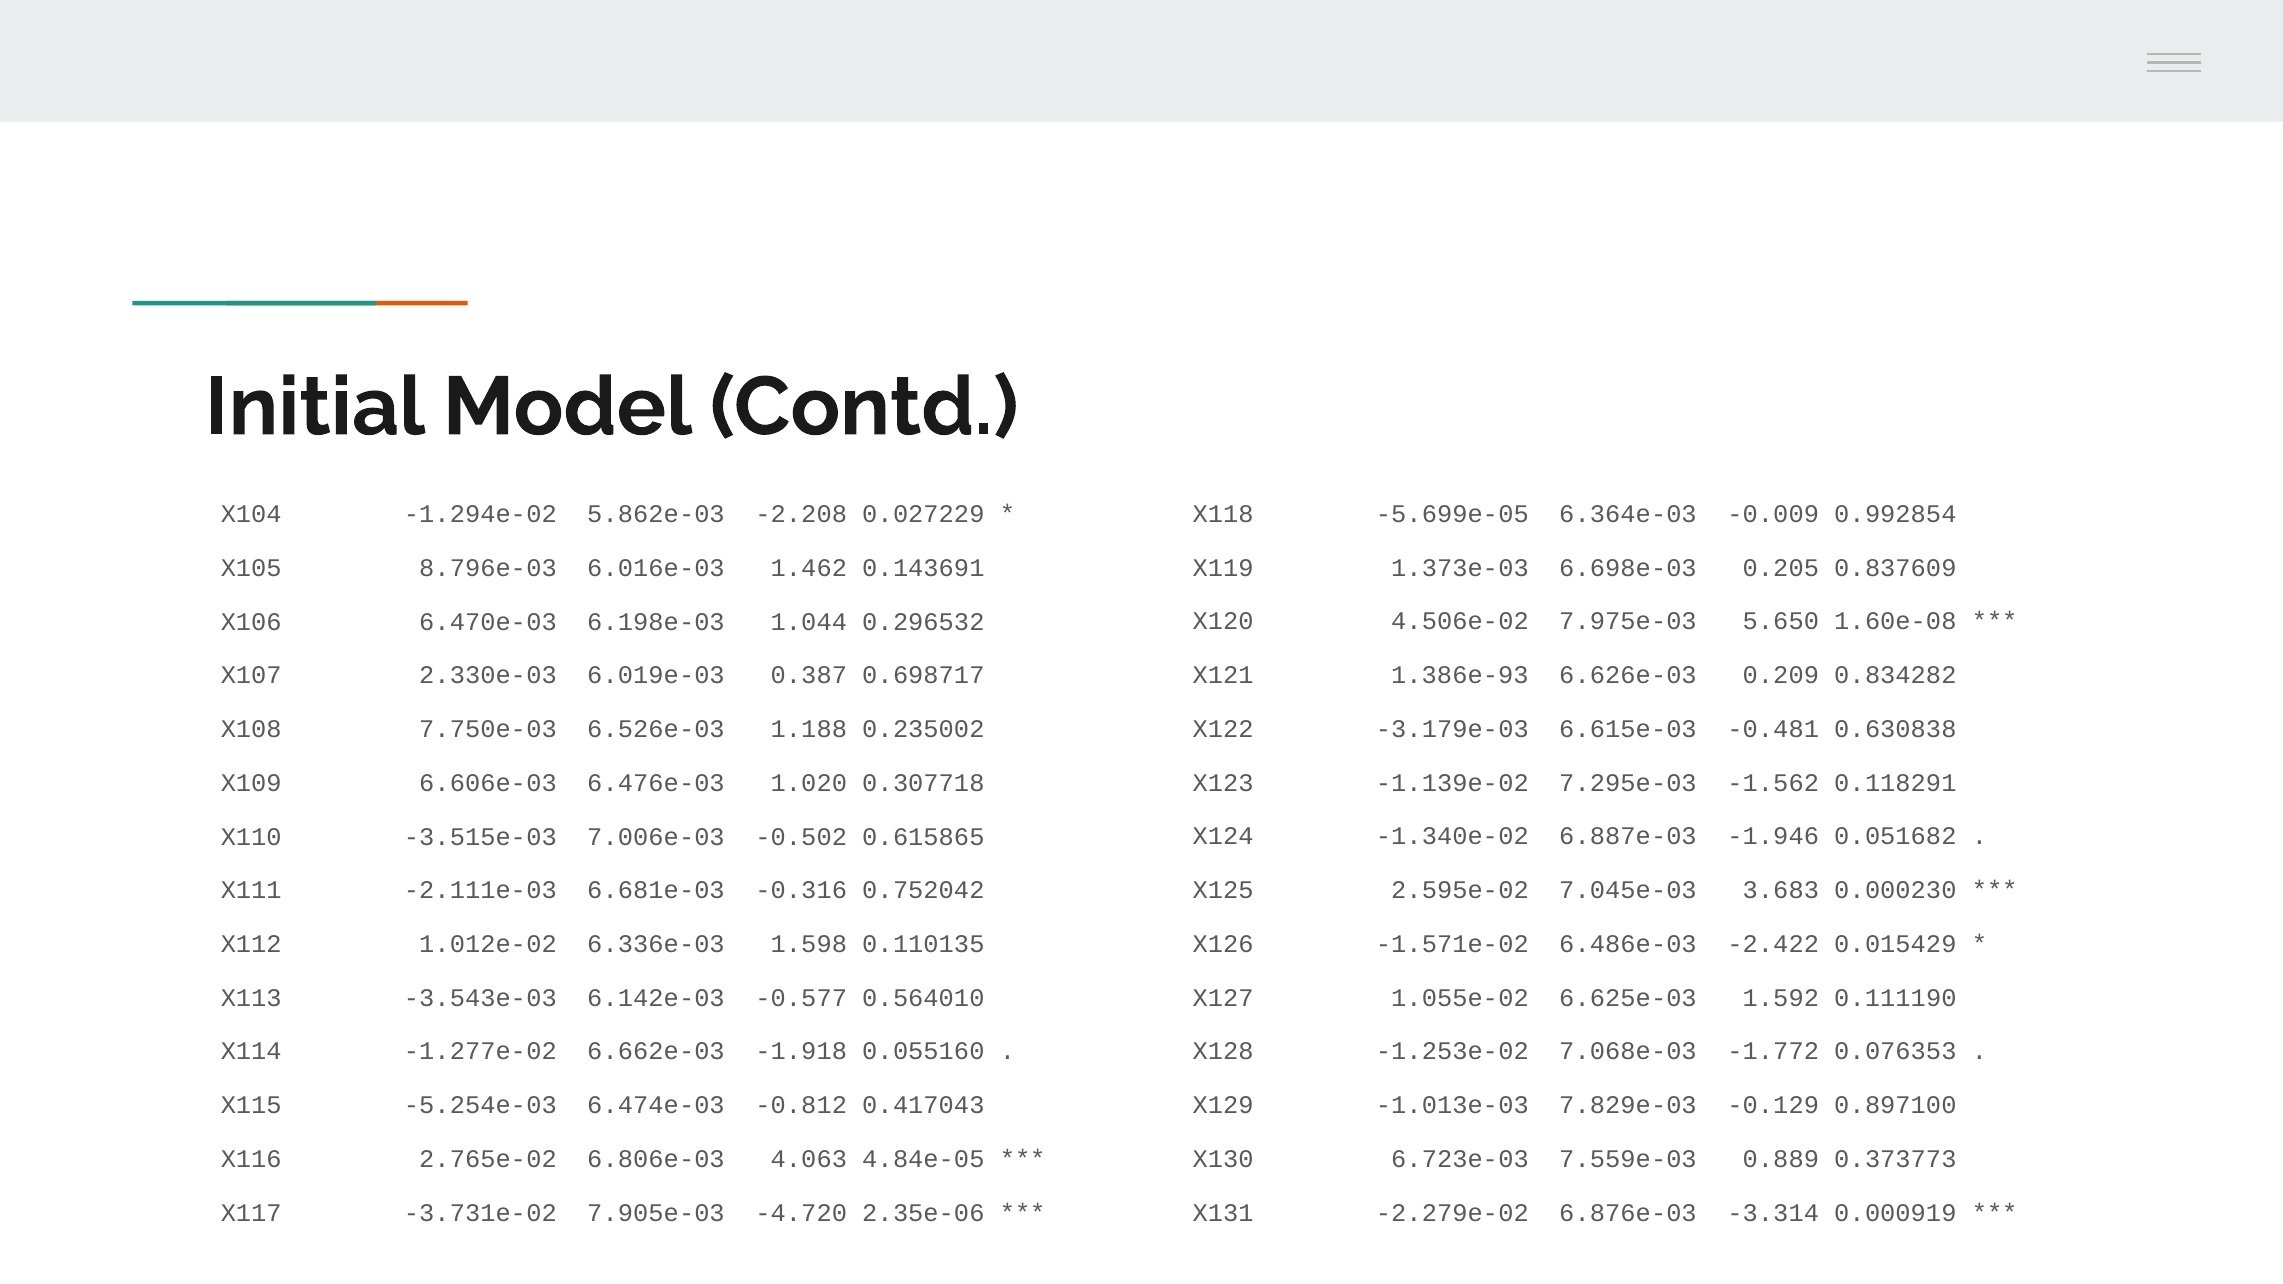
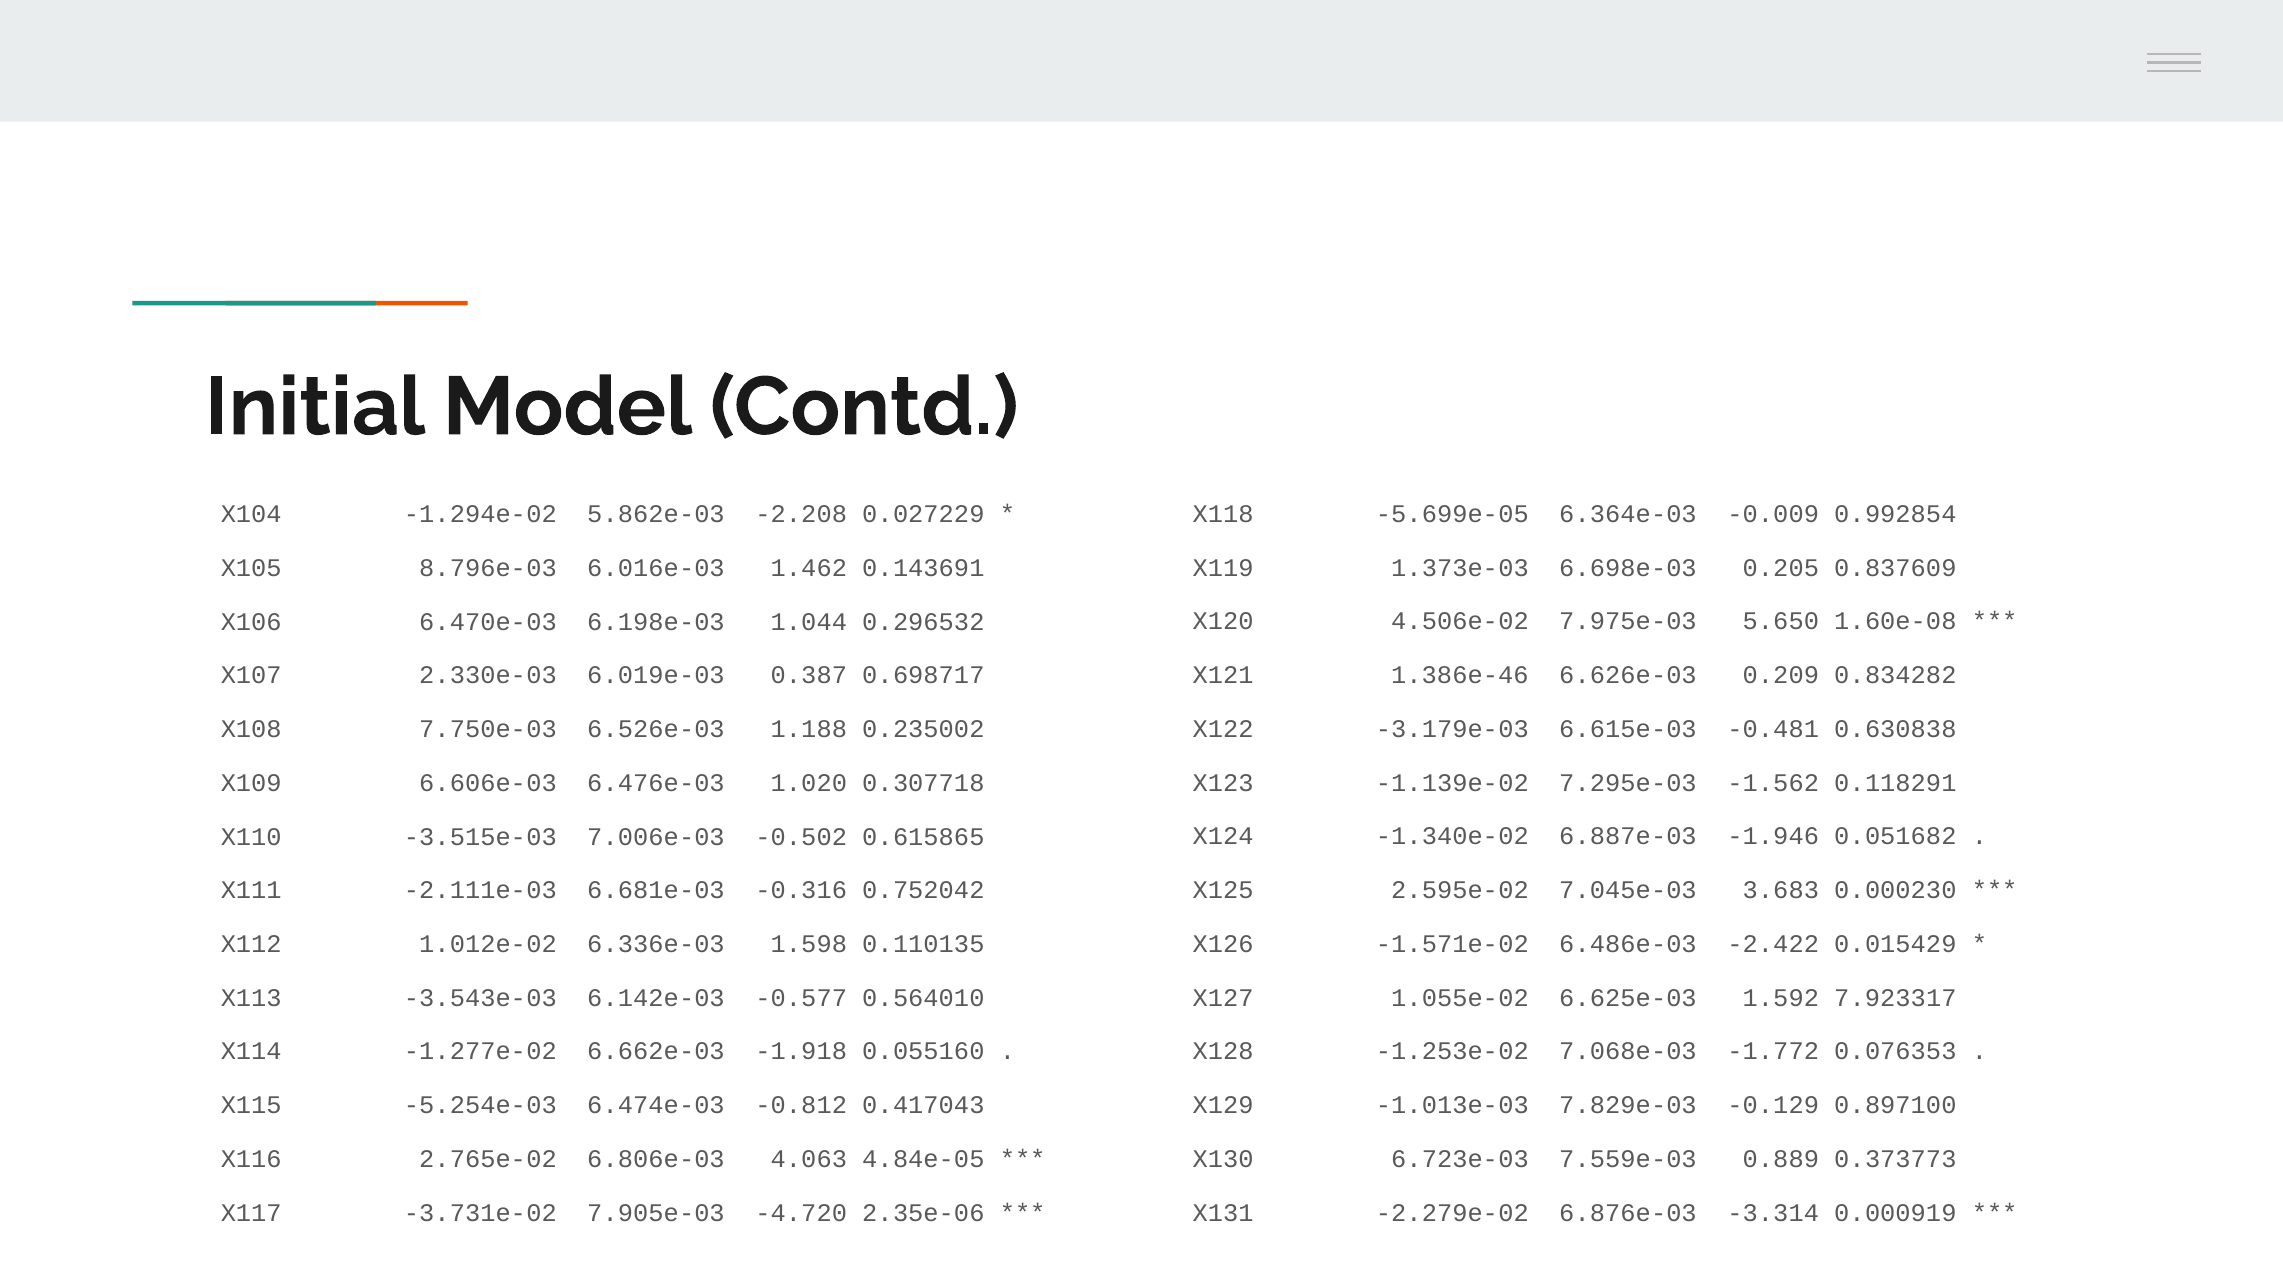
1.386e-93: 1.386e-93 -> 1.386e-46 (1460, 675)
0.111190: 0.111190 -> 7.923317 (1895, 998)
